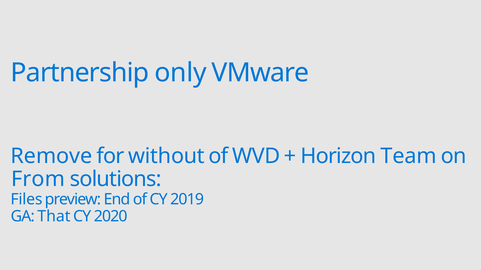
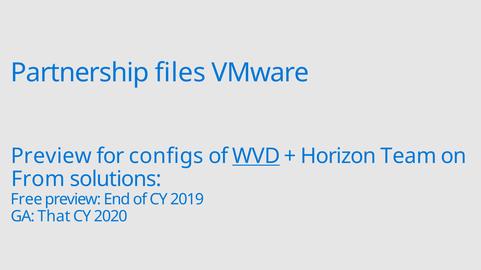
only: only -> files (180, 73)
Remove: Remove -> Preview (51, 156)
without: without -> configs (166, 156)
WVD underline: none -> present (256, 156)
Files: Files -> Free (26, 200)
